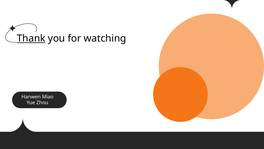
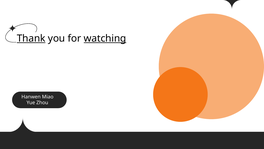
watching underline: none -> present (105, 38)
